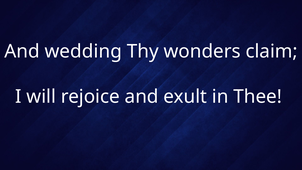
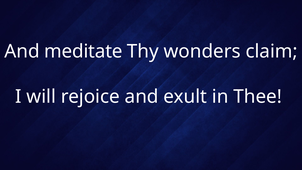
wedding: wedding -> meditate (83, 51)
